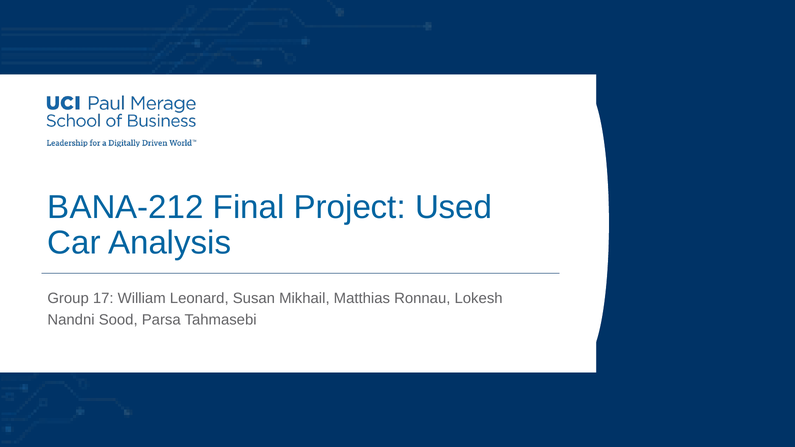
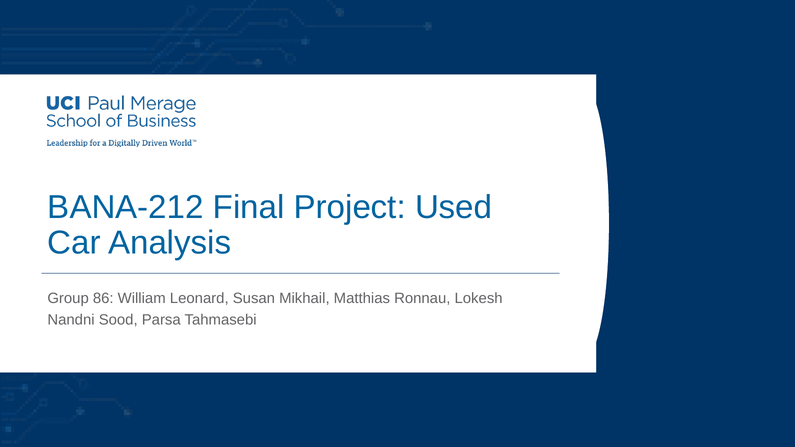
17: 17 -> 86 (103, 299)
